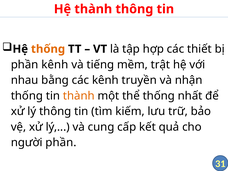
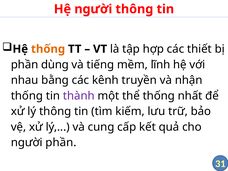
Hệ thành: thành -> người (93, 9)
phần kênh: kênh -> dùng (55, 65)
trật: trật -> lĩnh (160, 65)
thành colour: orange -> purple (79, 96)
